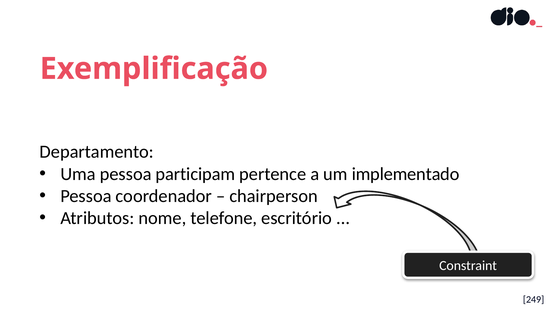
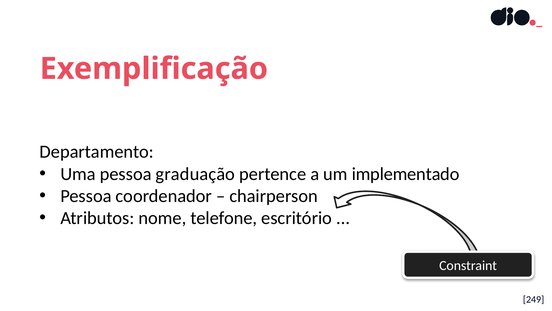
participam: participam -> graduação (195, 174)
